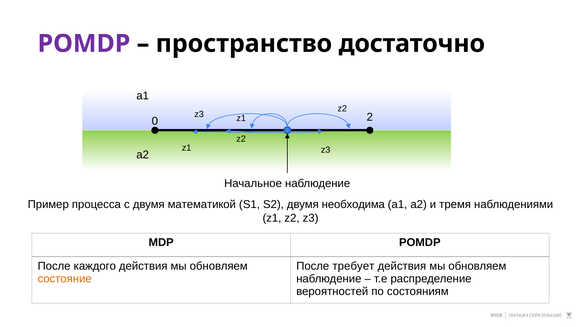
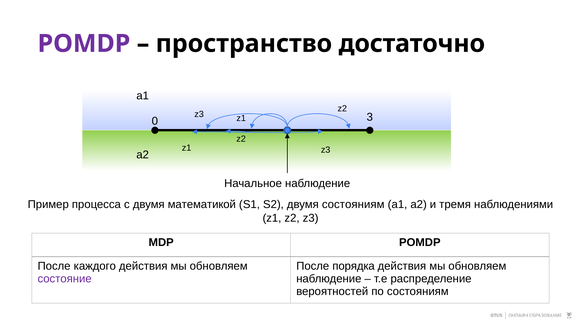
2: 2 -> 3 (370, 117)
двумя необходима: необходима -> состояниям (353, 204)
требует: требует -> порядка (354, 266)
состояние colour: orange -> purple (65, 279)
